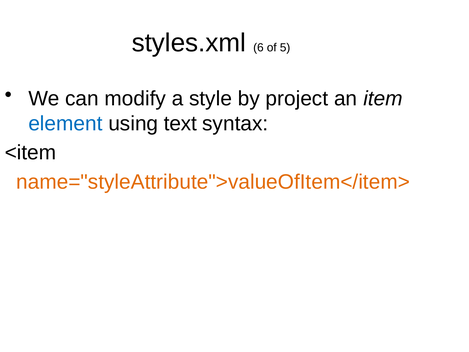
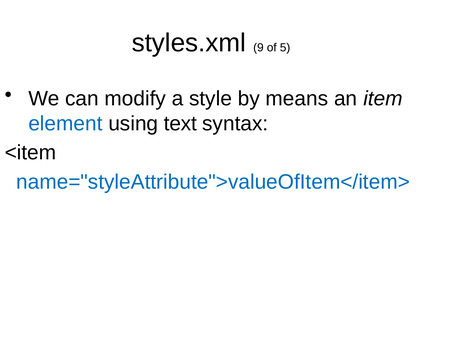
6: 6 -> 9 (258, 48)
project: project -> means (297, 98)
name="styleAttribute">valueOfItem</item> colour: orange -> blue (213, 182)
